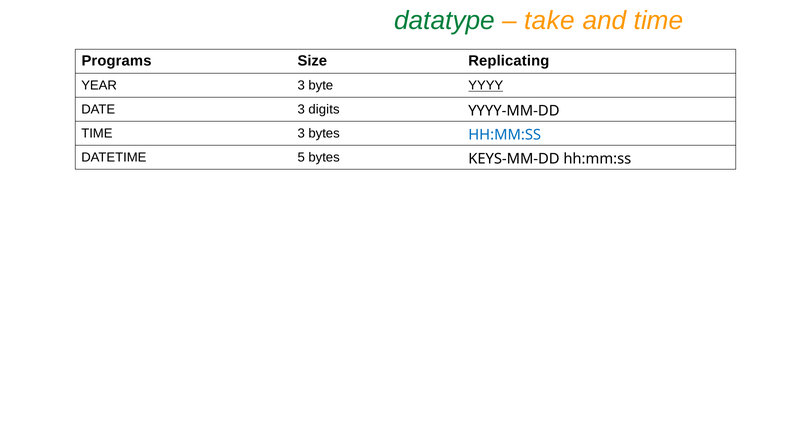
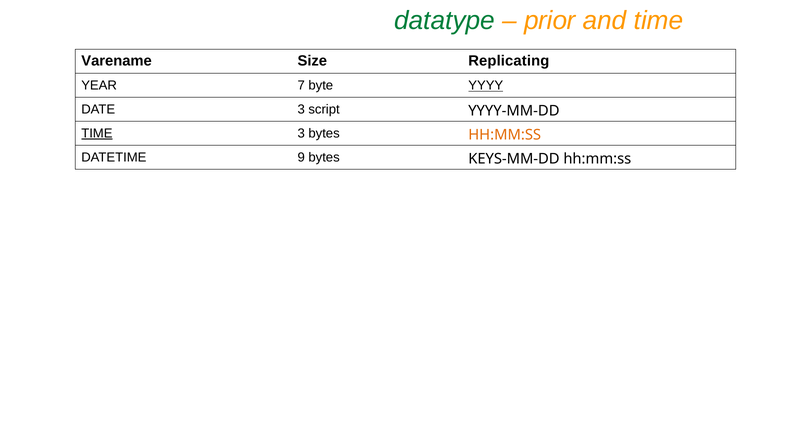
take: take -> prior (550, 21)
Programs: Programs -> Varename (117, 61)
YEAR 3: 3 -> 7 (301, 86)
digits: digits -> script (324, 110)
TIME underline: none -> present (97, 133)
HH:MM:SS colour: blue -> orange (505, 135)
5: 5 -> 9 (301, 157)
